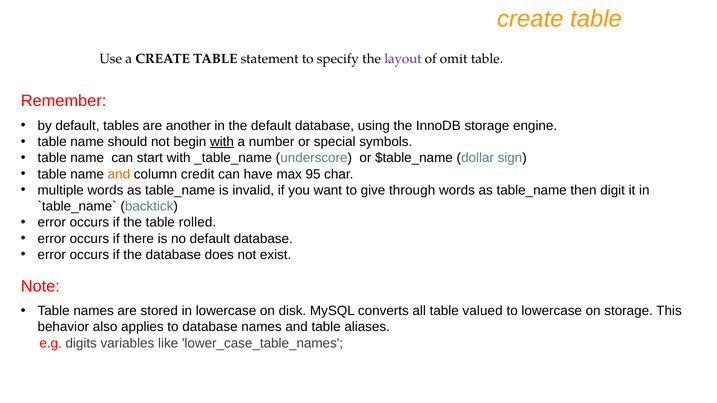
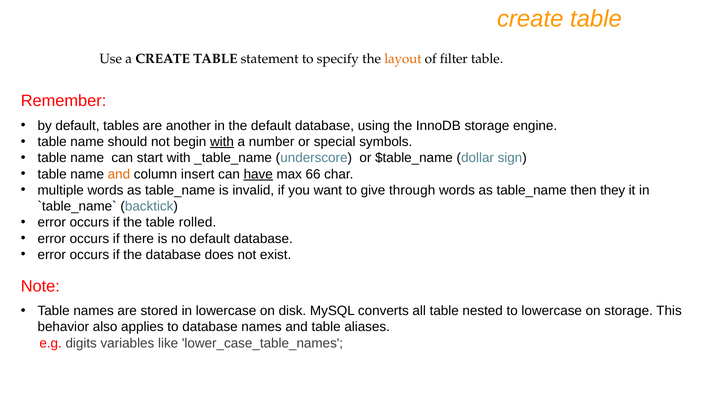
layout colour: purple -> orange (403, 59)
omit: omit -> filter (454, 59)
credit: credit -> insert (198, 174)
have underline: none -> present (258, 174)
95: 95 -> 66 (313, 174)
digit: digit -> they (613, 190)
valued: valued -> nested (483, 311)
